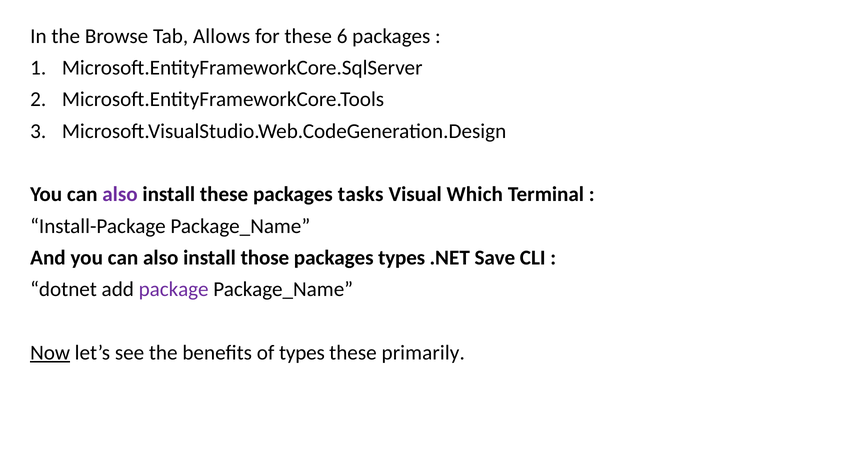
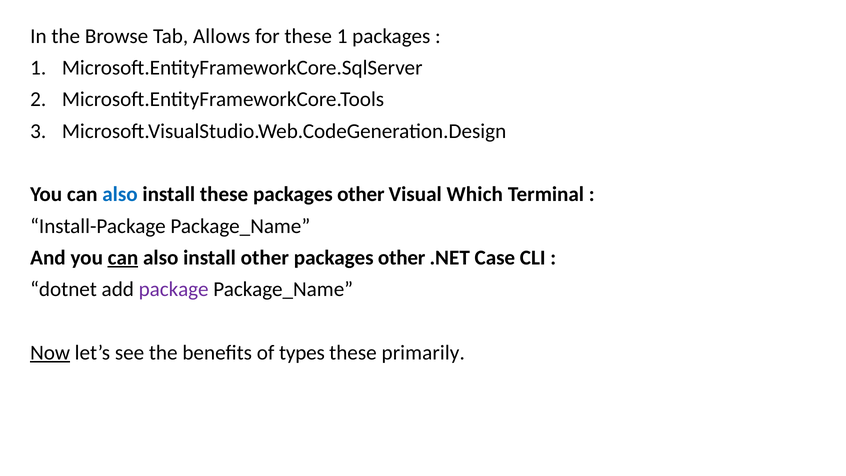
these 6: 6 -> 1 (342, 36)
also colour: purple -> blue (120, 194)
these packages tasks: tasks -> other (361, 194)
can underline: none -> present (123, 258)
install those: those -> other (265, 258)
types: types -> other (402, 258)
Save: Save -> Case (495, 258)
